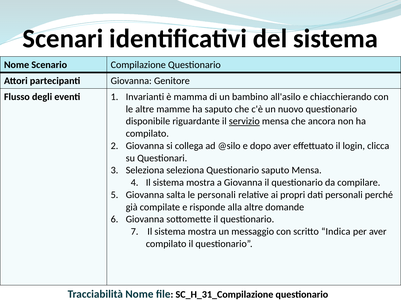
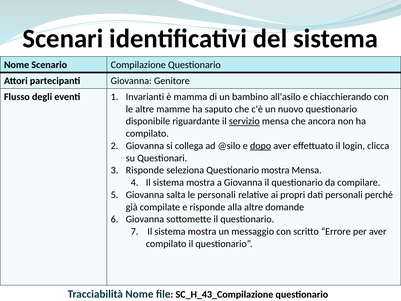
dopo underline: none -> present (261, 146)
Seleziona: Seleziona -> Risponde (145, 170)
Questionario saputo: saputo -> mostra (275, 170)
Indica: Indica -> Errore (336, 231)
SC_H_31_Compilazione: SC_H_31_Compilazione -> SC_H_43_Compilazione (224, 294)
